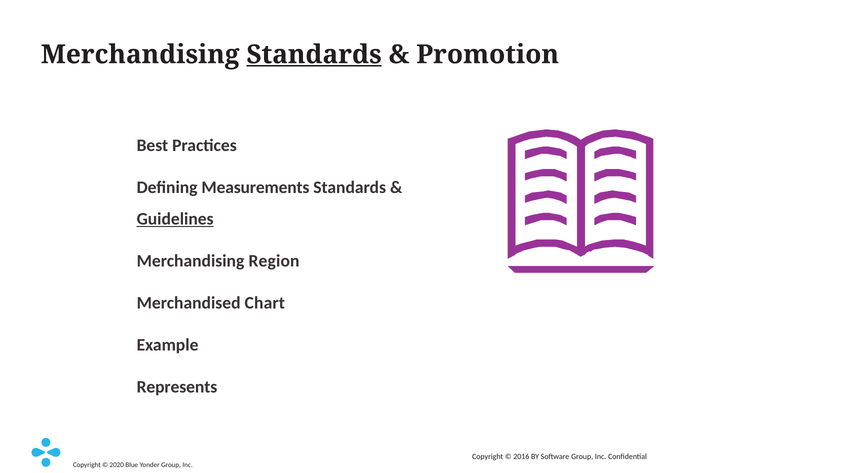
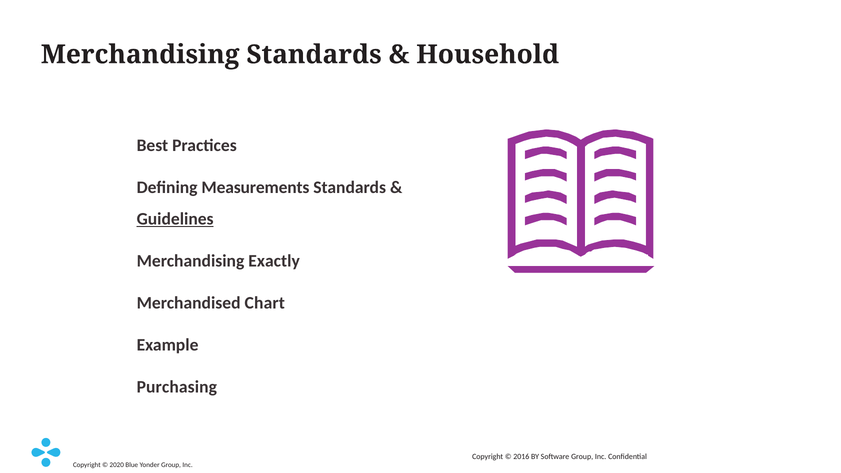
Standards underline: present -> none (314, 55)
Promotion: Promotion -> Household (488, 55)
Region: Region -> Exactly (274, 261)
Represents: Represents -> Purchasing (177, 387)
